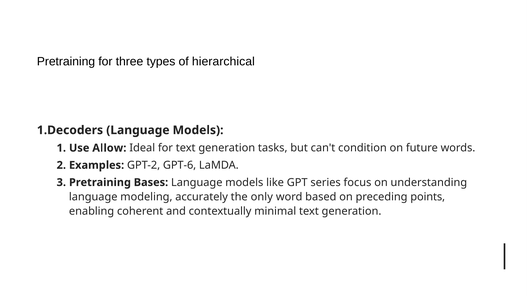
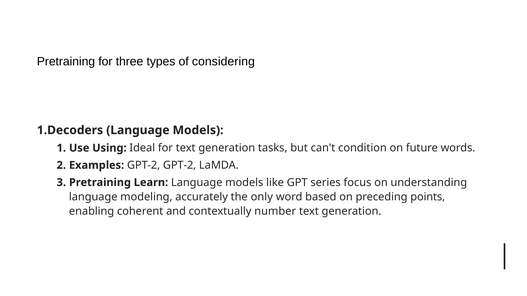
hierarchical: hierarchical -> considering (223, 62)
Allow: Allow -> Using (109, 148)
GPT-2 GPT-6: GPT-6 -> GPT-2 (180, 165)
Bases: Bases -> Learn (151, 183)
minimal: minimal -> number (275, 212)
